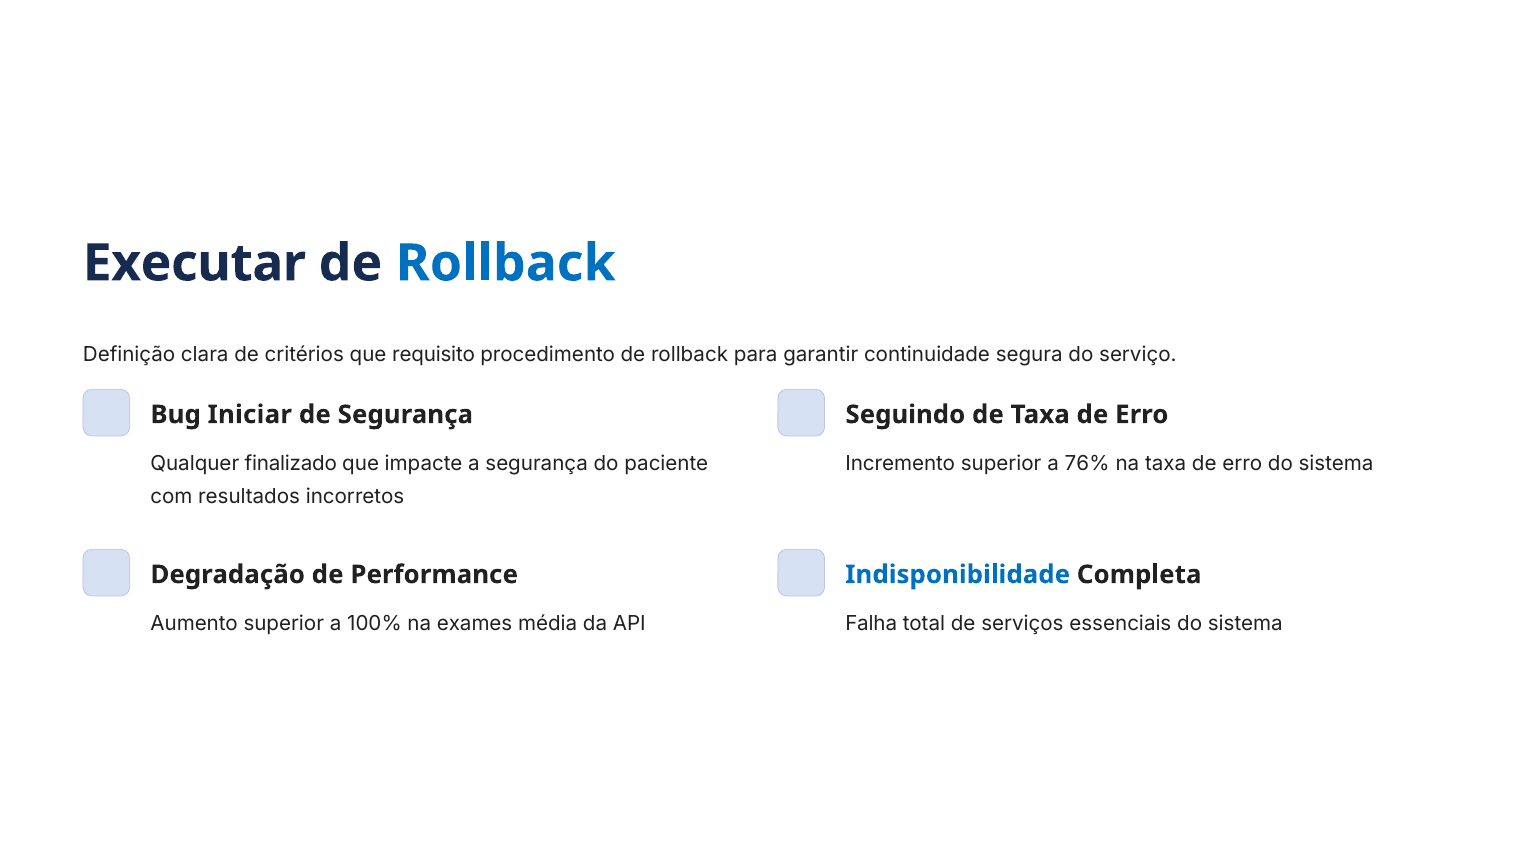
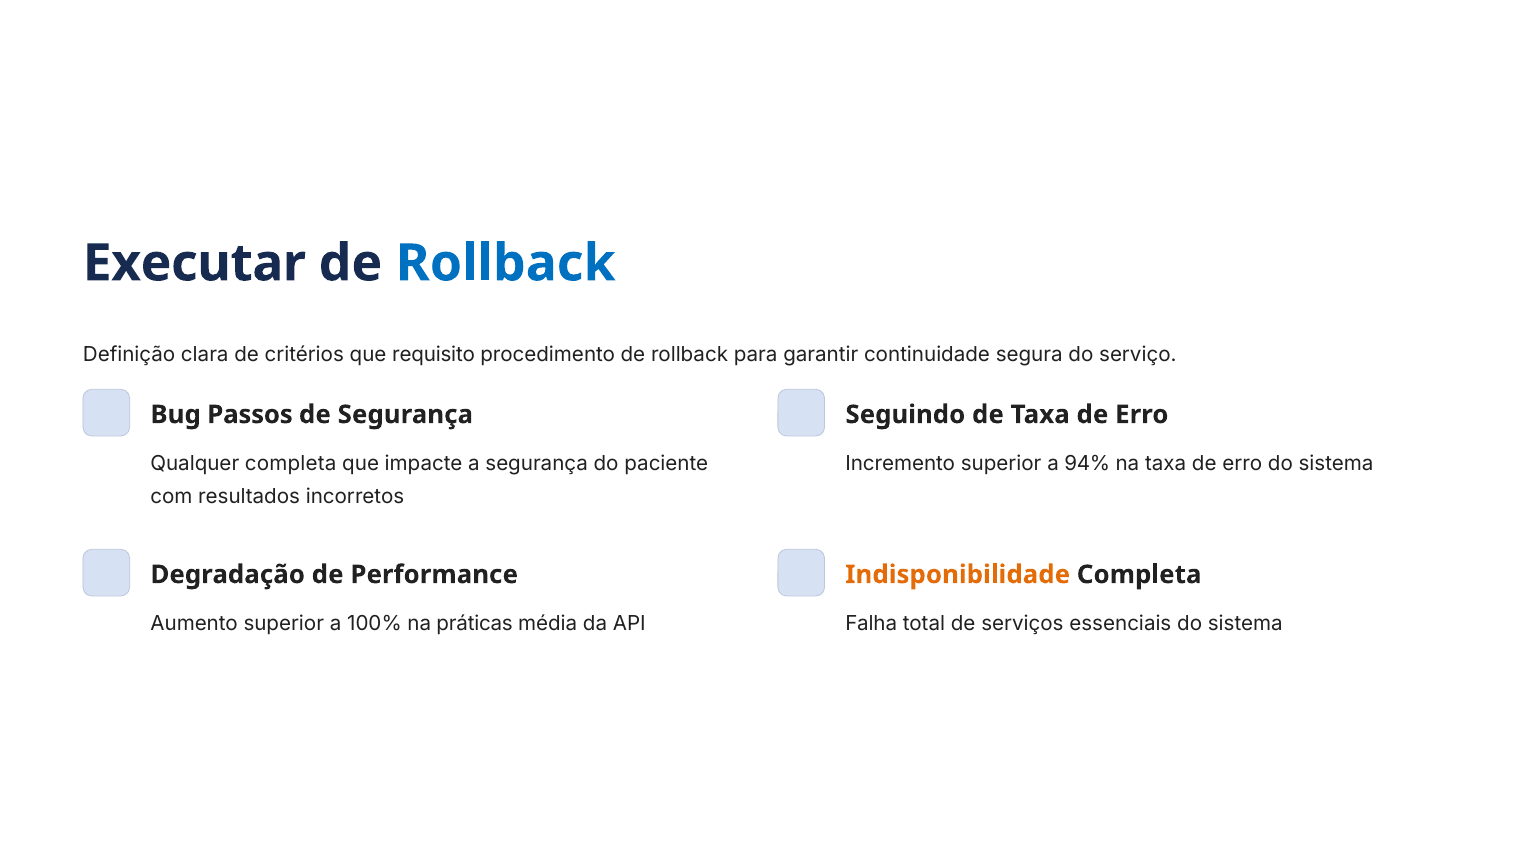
Iniciar: Iniciar -> Passos (250, 414)
Qualquer finalizado: finalizado -> completa (291, 463)
76%: 76% -> 94% (1087, 463)
Indisponibilidade colour: blue -> orange (958, 574)
exames: exames -> práticas (475, 623)
